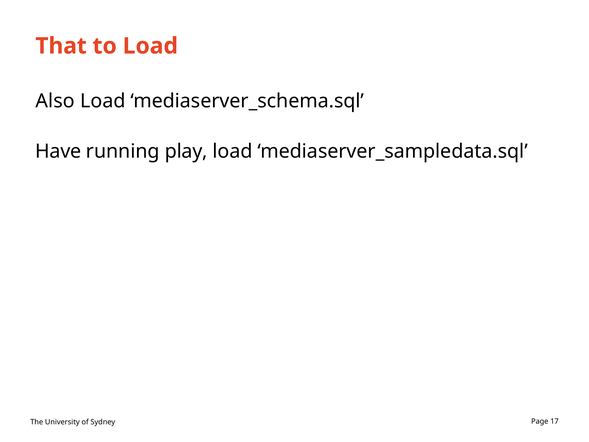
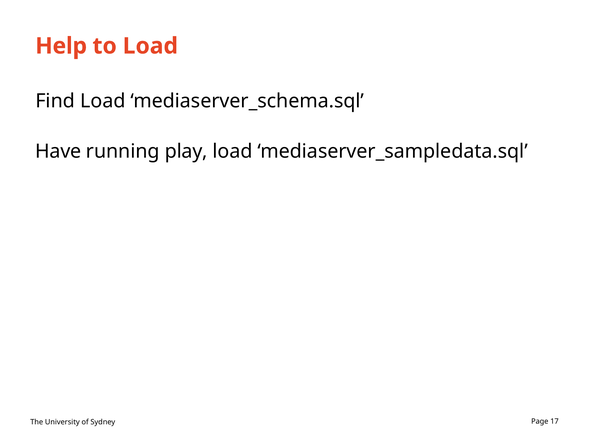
That: That -> Help (61, 46)
Also: Also -> Find (55, 101)
